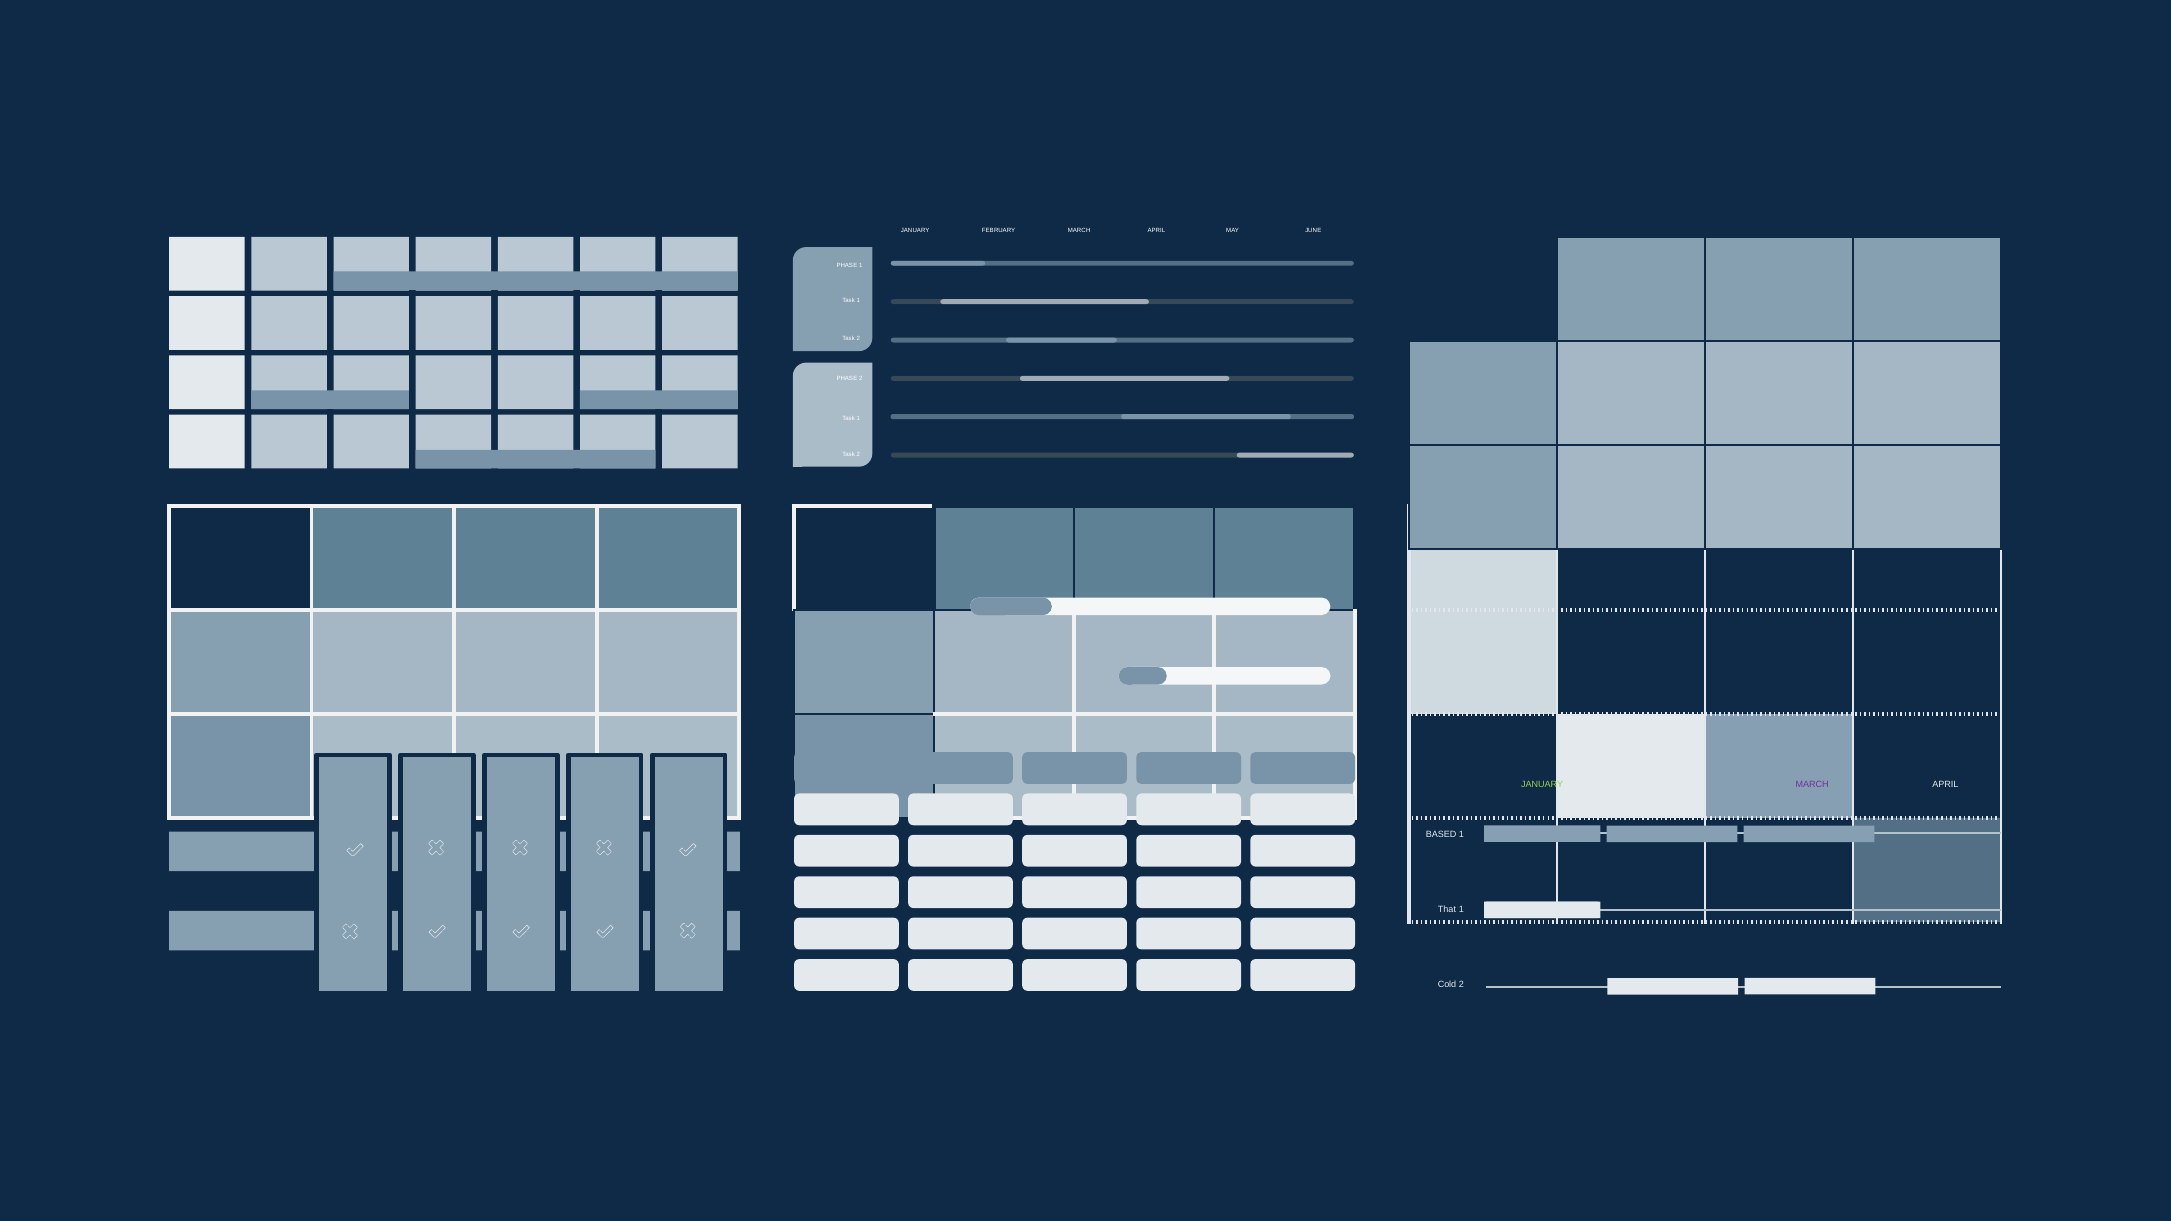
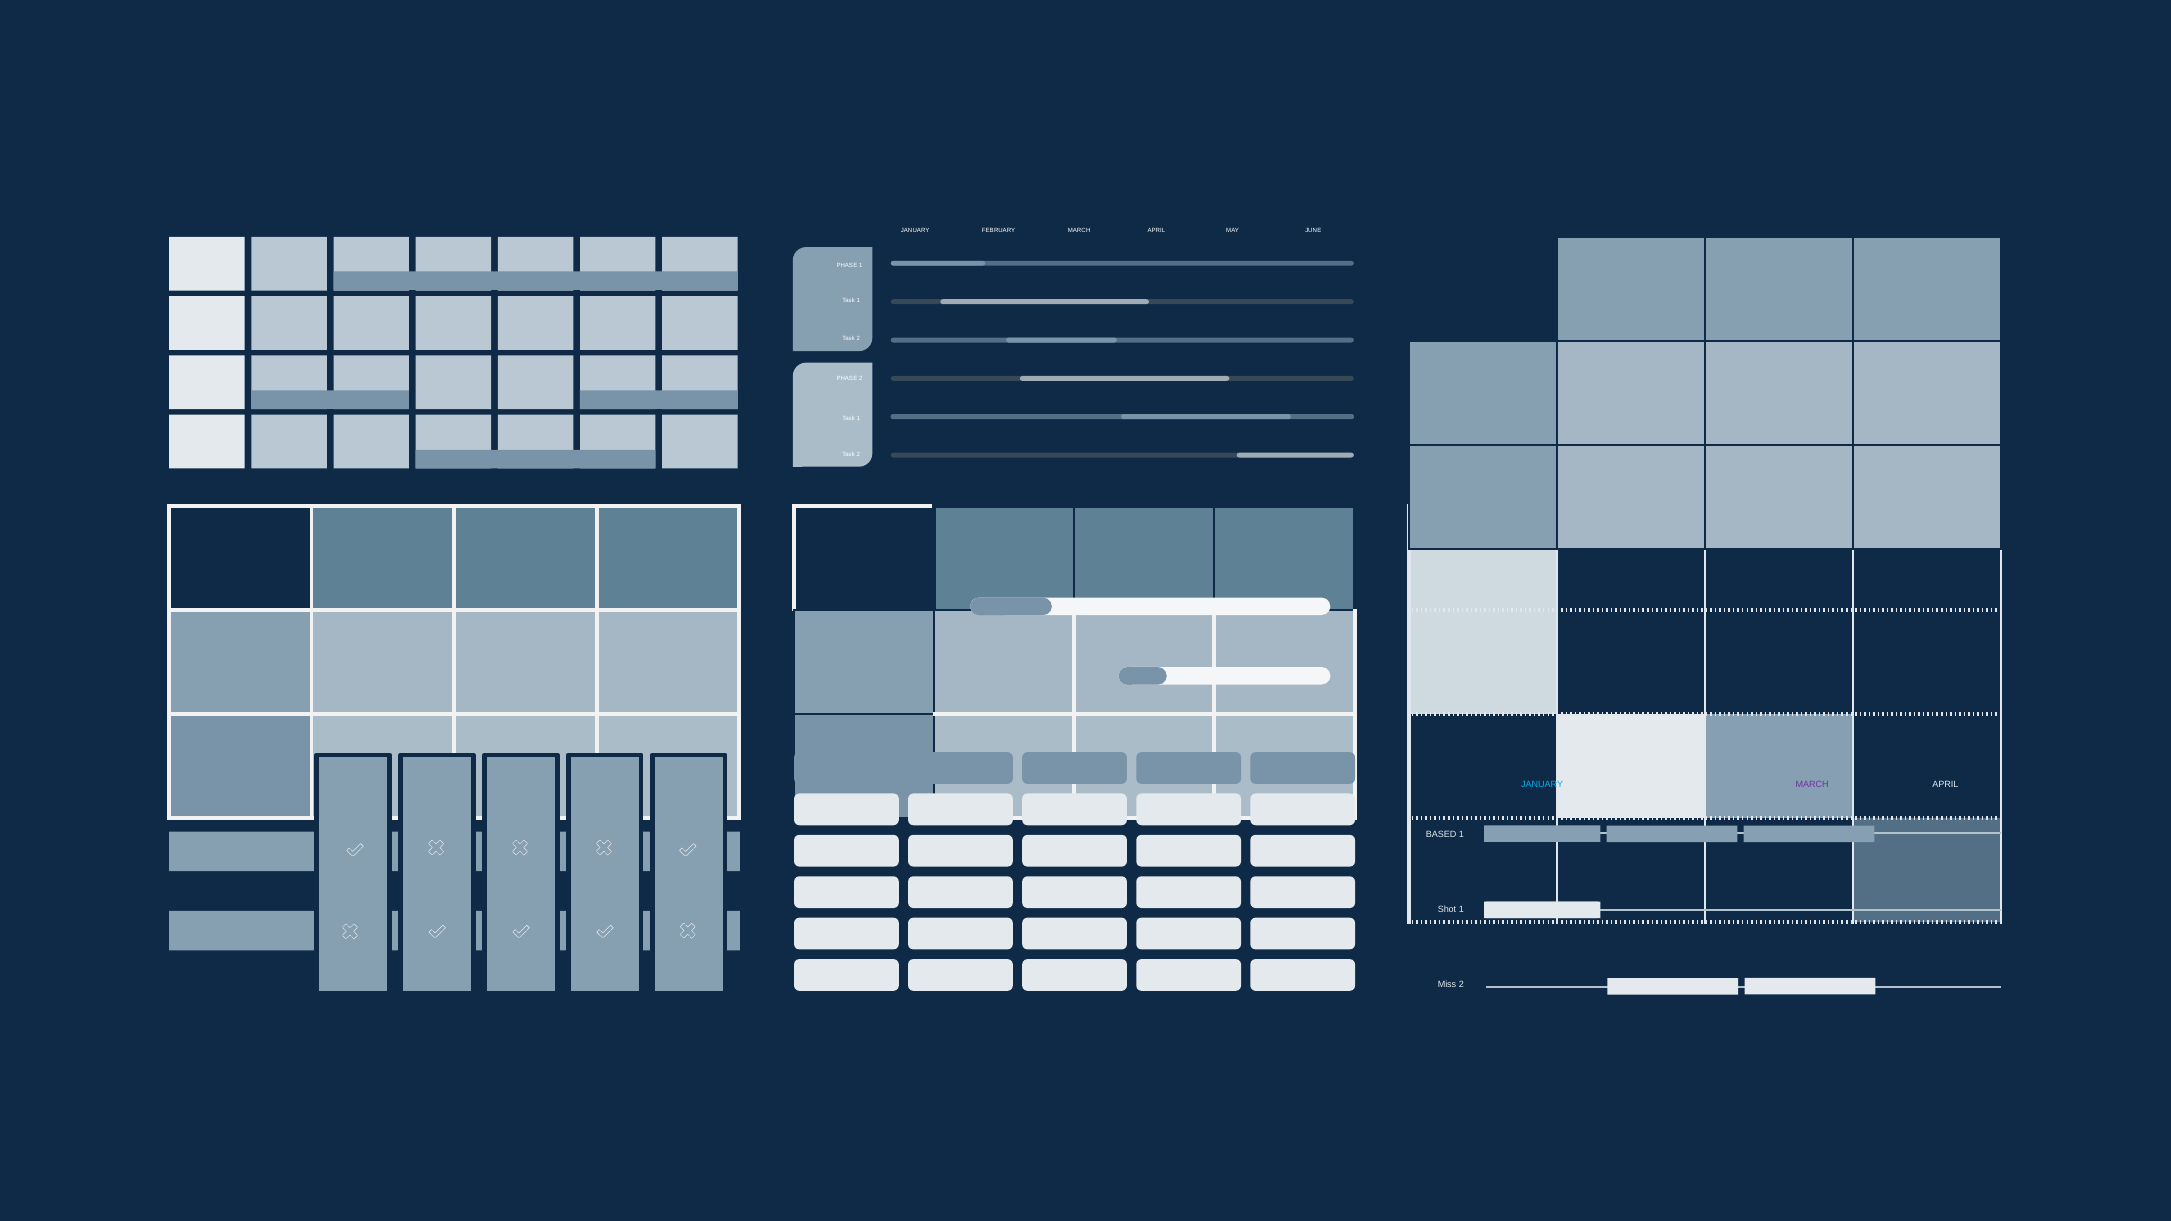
JANUARY colour: light green -> light blue (1542, 784)
That: That -> Shot (1447, 909)
Cold: Cold -> Miss (1447, 984)
